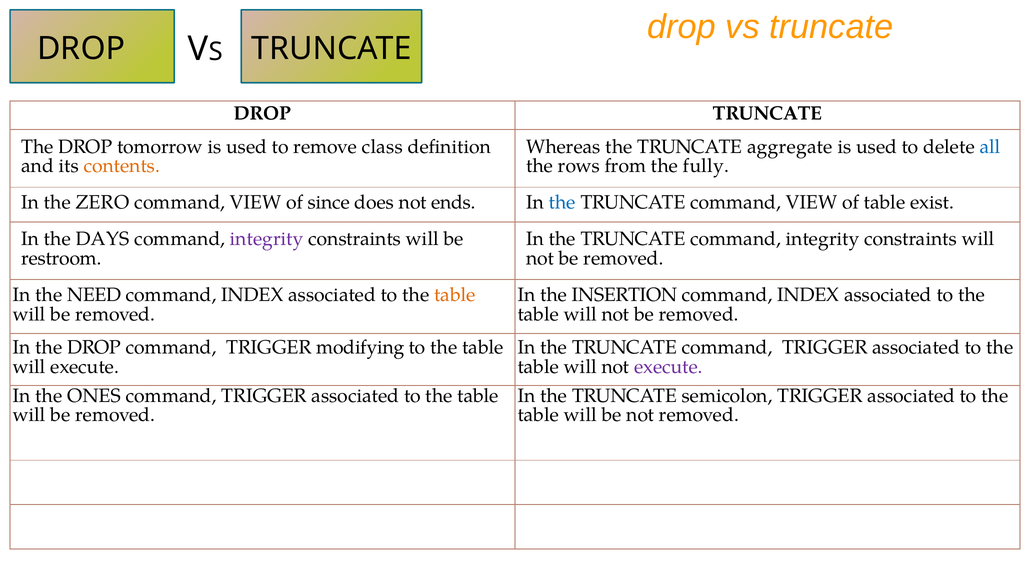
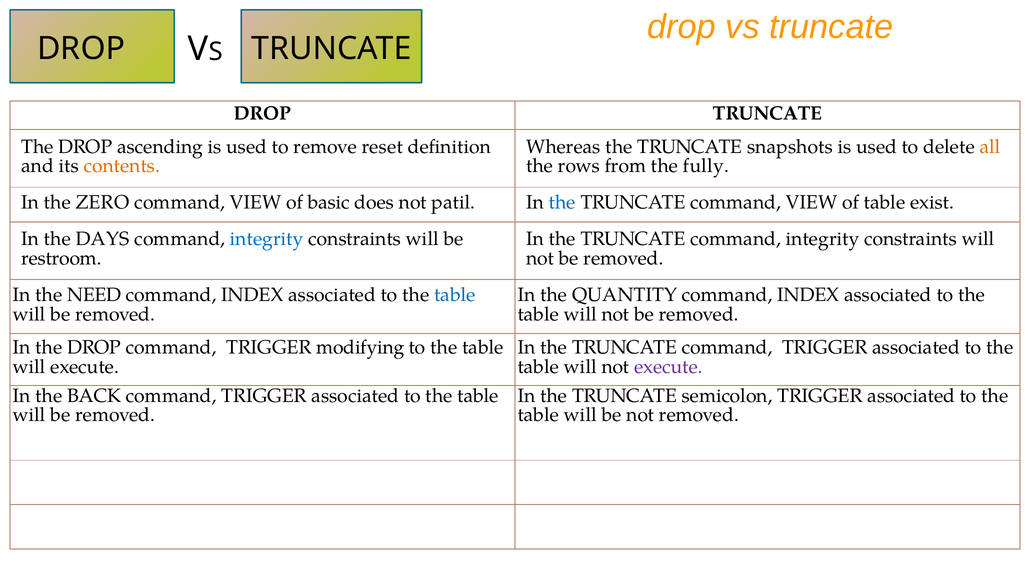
tomorrow: tomorrow -> ascending (160, 147)
class: class -> reset (382, 147)
aggregate: aggregate -> snapshots (790, 147)
all colour: blue -> orange (990, 147)
since: since -> basic (329, 203)
ends: ends -> patil (453, 203)
integrity colour: purple -> blue (267, 239)
table colour: orange -> blue (455, 295)
INSERTION: INSERTION -> QUANTITY (624, 295)
ONES: ONES -> BACK (94, 396)
